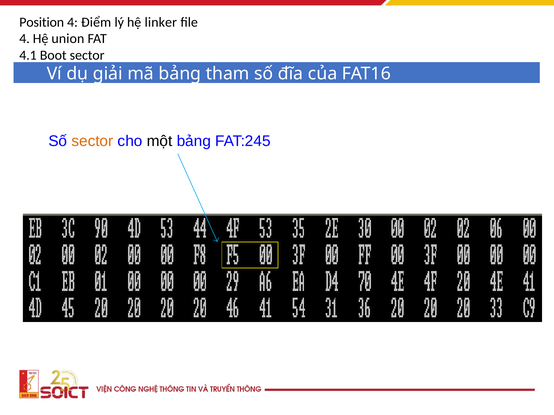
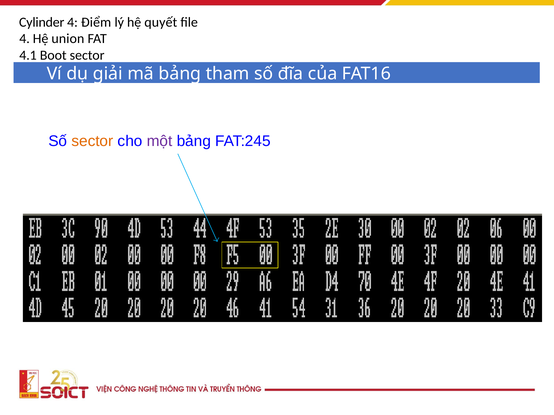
Position: Position -> Cylinder (42, 22)
linker: linker -> quyết (161, 22)
một colour: black -> purple (160, 141)
